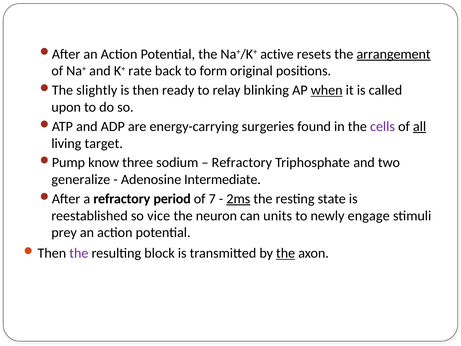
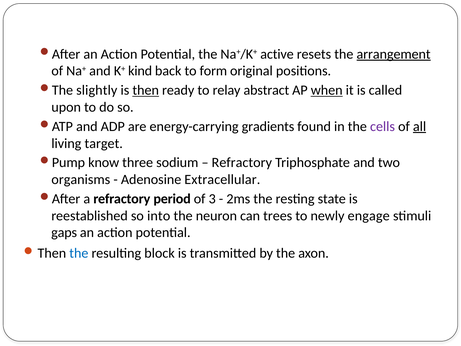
rate: rate -> kind (140, 71)
then underline: none -> present (146, 90)
blinking: blinking -> abstract (266, 90)
surgeries: surgeries -> gradients (268, 126)
generalize: generalize -> organisms (81, 179)
Intermediate: Intermediate -> Extracellular (222, 179)
7: 7 -> 3 (212, 199)
2ms underline: present -> none (238, 199)
vice: vice -> into (159, 216)
units: units -> trees (278, 216)
prey: prey -> gaps (64, 233)
the colour: purple -> blue (79, 253)
the underline: present -> none (286, 253)
